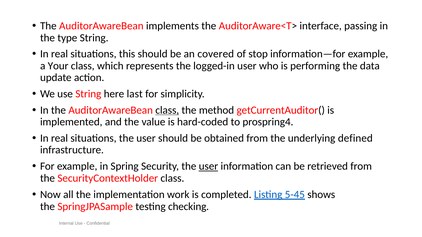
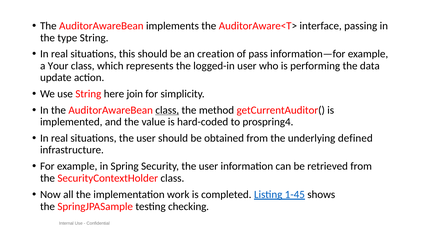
covered: covered -> creation (216, 54)
stop: stop -> pass (258, 54)
last: last -> join (135, 94)
user underline: present -> none (208, 167)
5-45: 5-45 -> 1-45 (295, 195)
